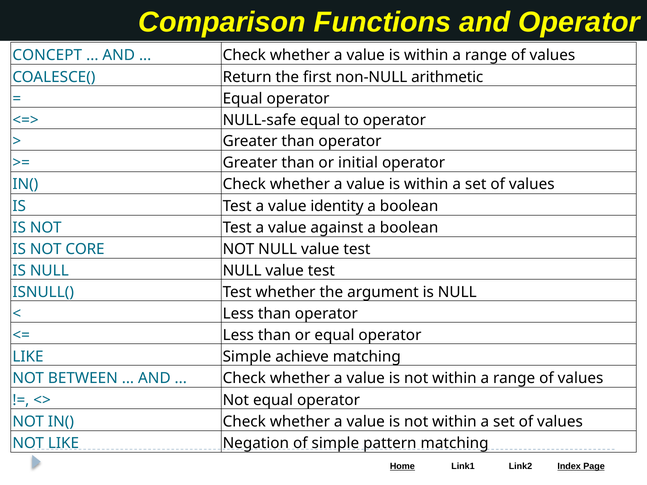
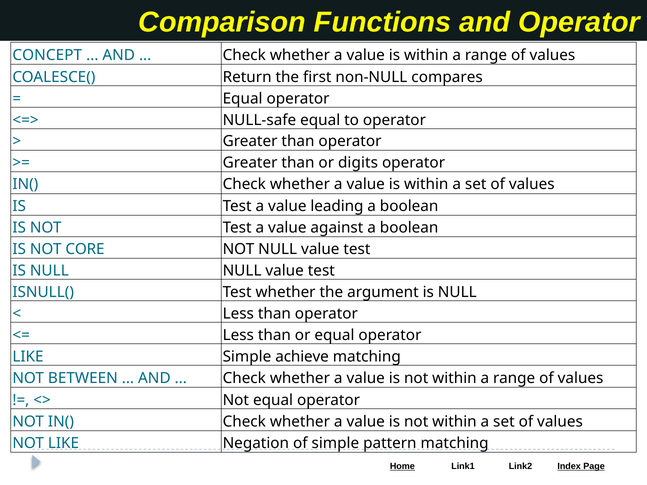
arithmetic: arithmetic -> compares (447, 77)
initial: initial -> digits (358, 163)
identity: identity -> leading (337, 206)
